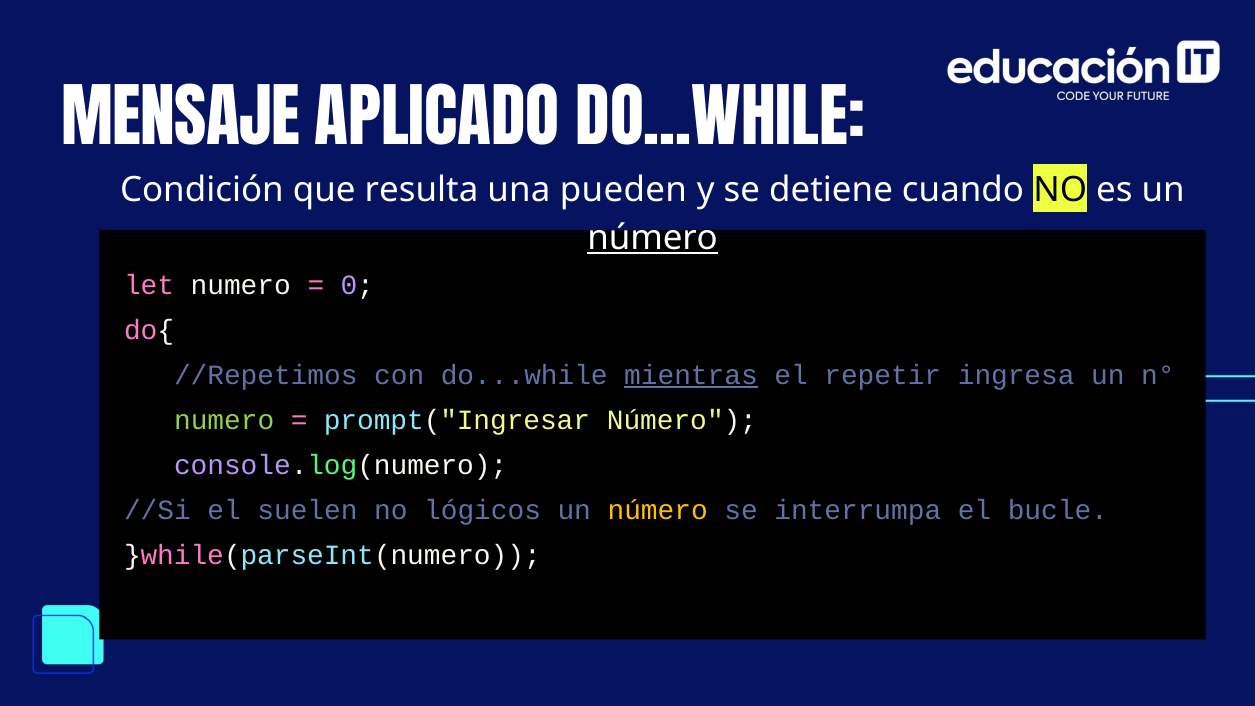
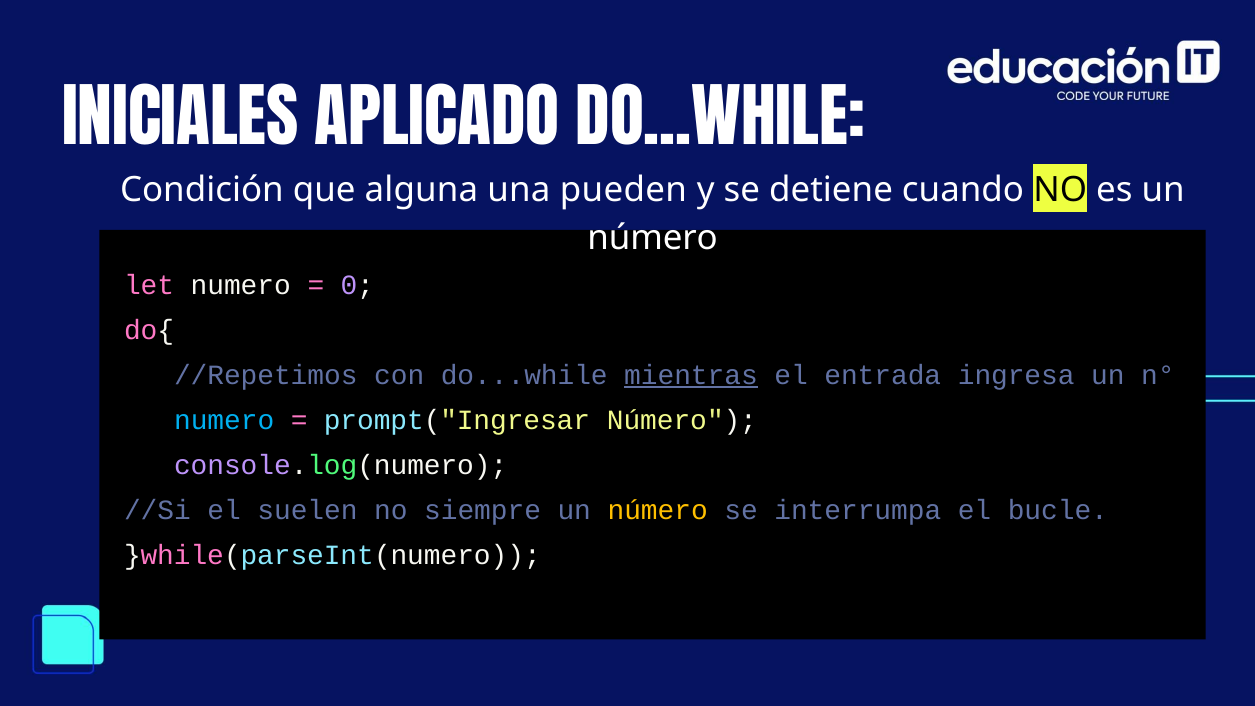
MENSAJE: MENSAJE -> INICIALES (180, 122)
resulta: resulta -> alguna (421, 190)
número underline: present -> none (653, 238)
repetir: repetir -> entrada (883, 375)
numero colour: light green -> light blue (224, 420)
lógicos: lógicos -> siempre (483, 511)
